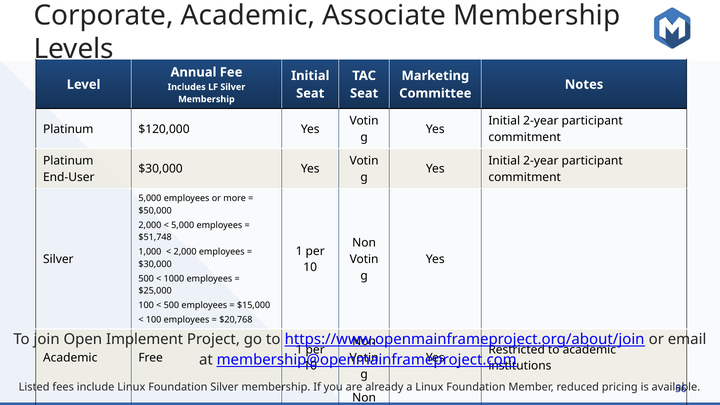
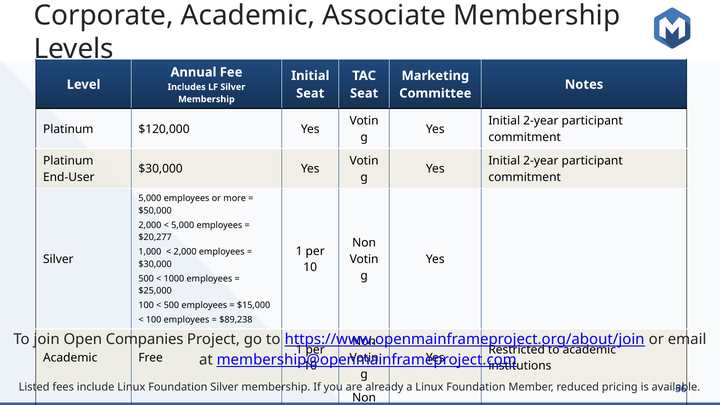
$51,748: $51,748 -> $20,277 (155, 237)
$20,768: $20,768 -> $89,238 (236, 320)
Implement: Implement -> Companies (145, 339)
